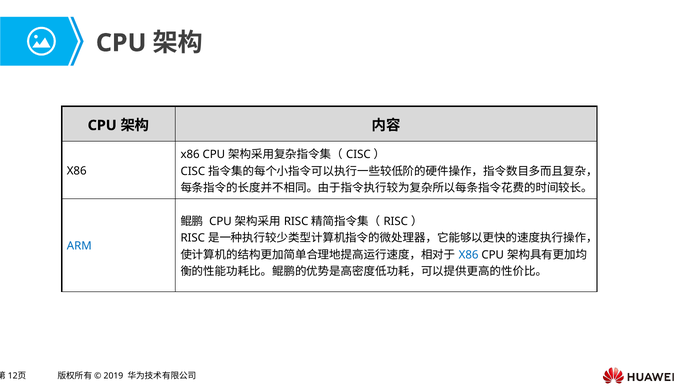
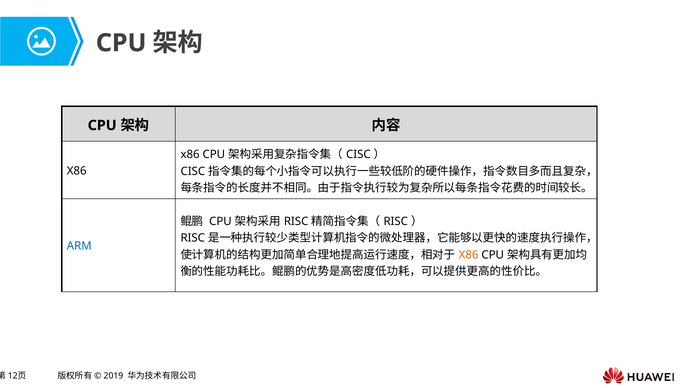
X86 colour: blue -> orange (469, 255)
